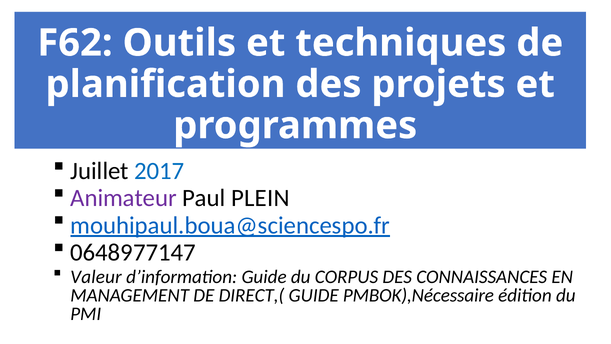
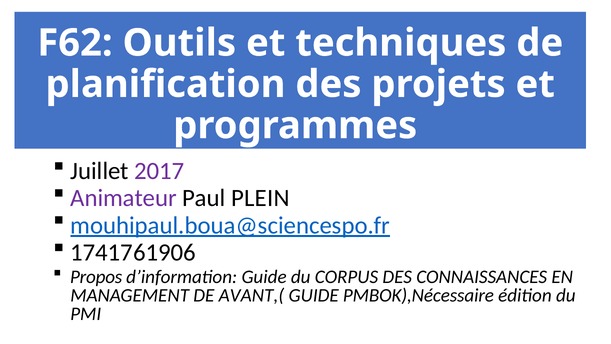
2017 colour: blue -> purple (159, 171)
0648977147: 0648977147 -> 1741761906 (133, 252)
Valeur: Valeur -> Propos (96, 277)
DIRECT,(: DIRECT,( -> AVANT,( (251, 295)
